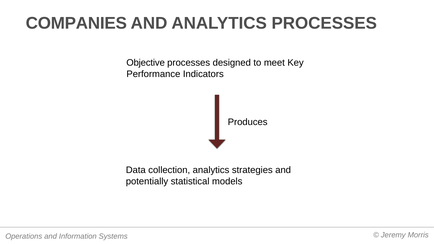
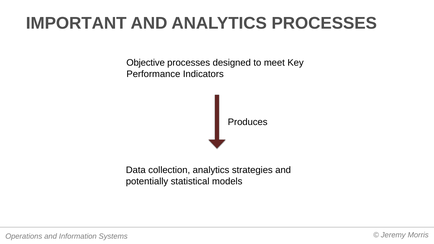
COMPANIES: COMPANIES -> IMPORTANT (76, 23)
